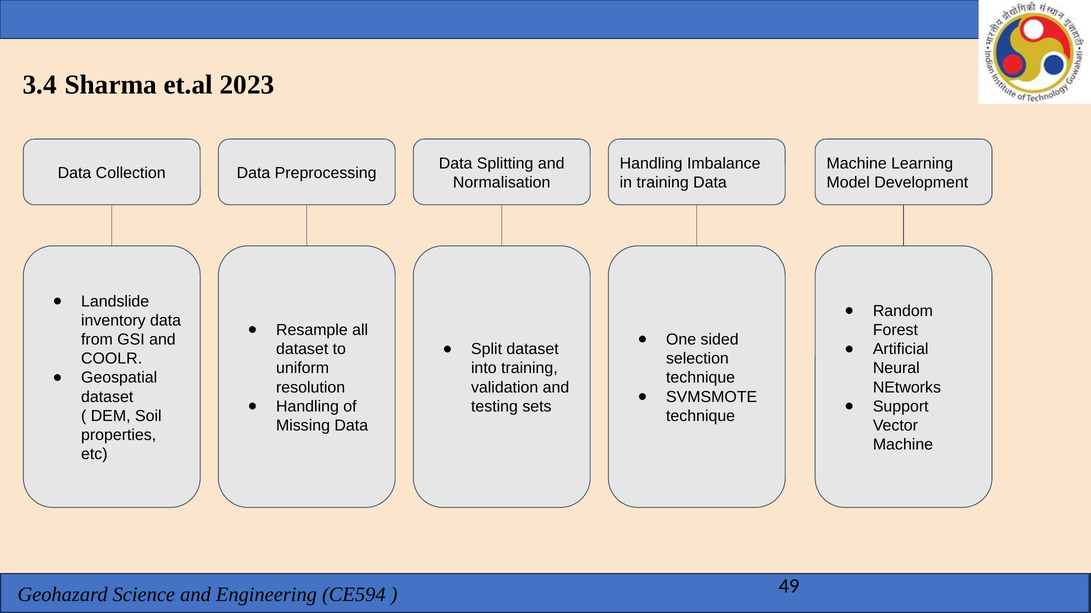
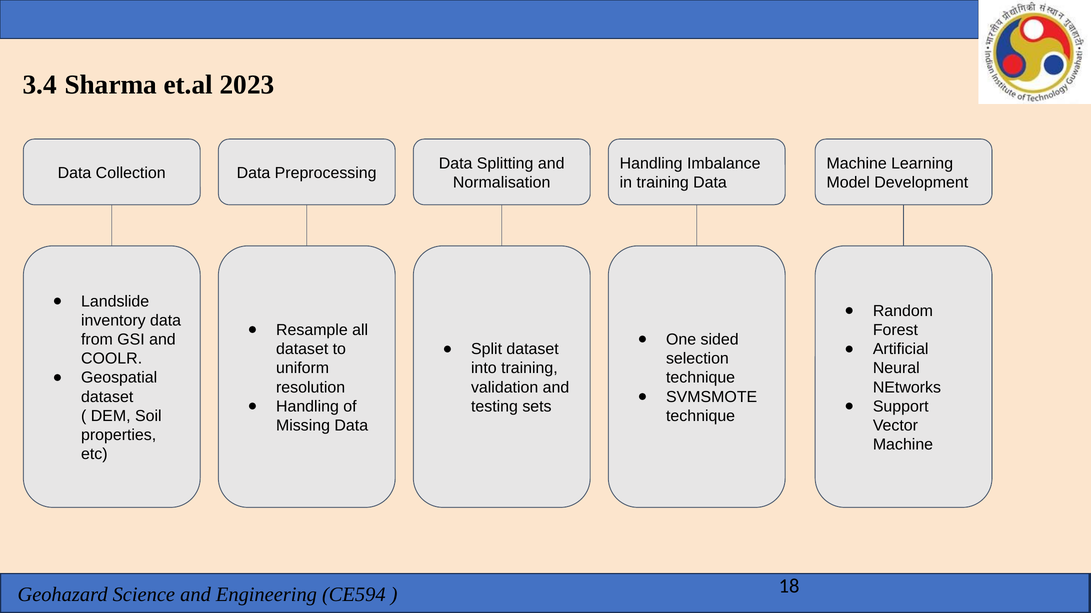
49: 49 -> 18 (789, 587)
